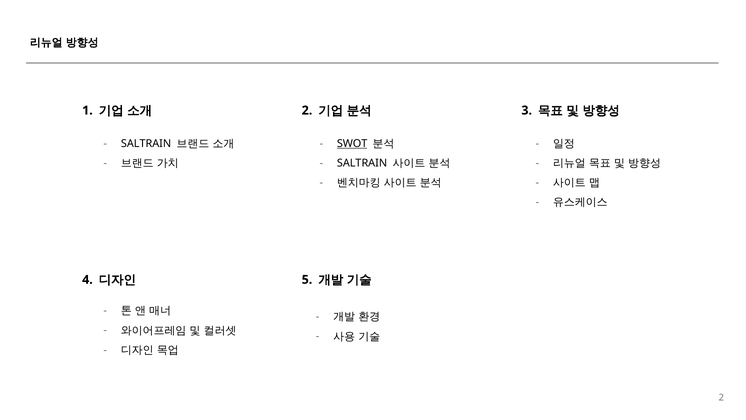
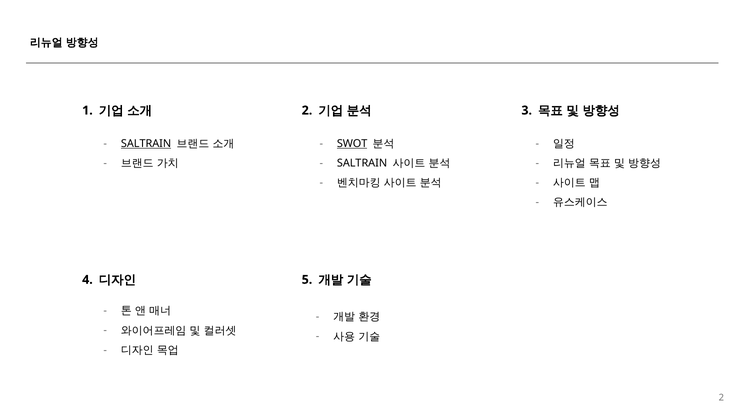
SALTRAIN underline: none -> present (146, 143)
